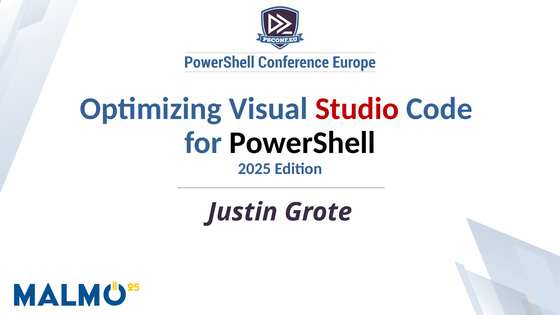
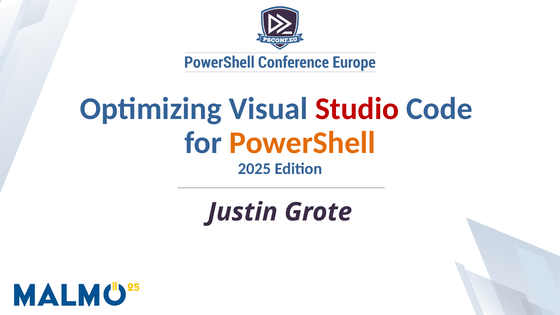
PowerShell colour: black -> orange (302, 143)
